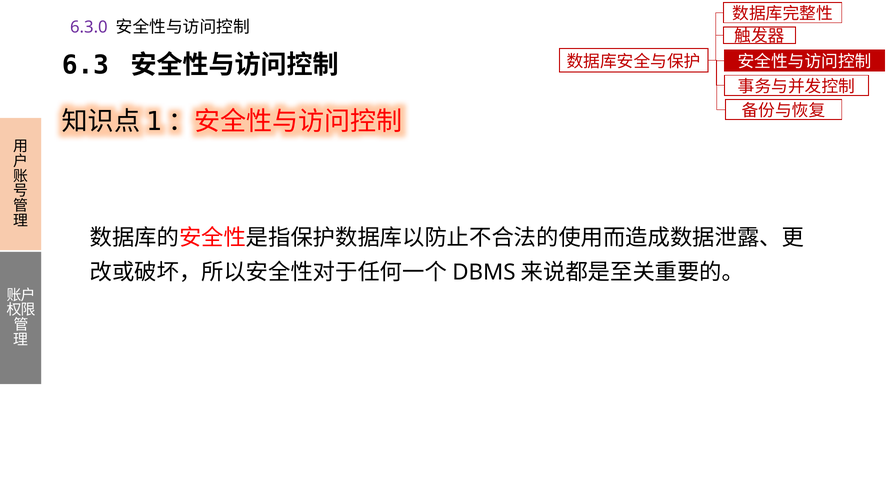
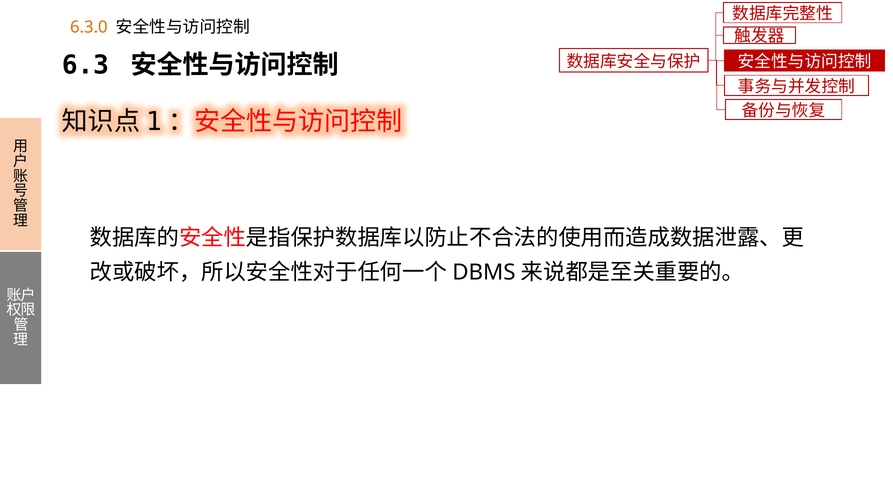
6.3.0 colour: purple -> orange (89, 27)
